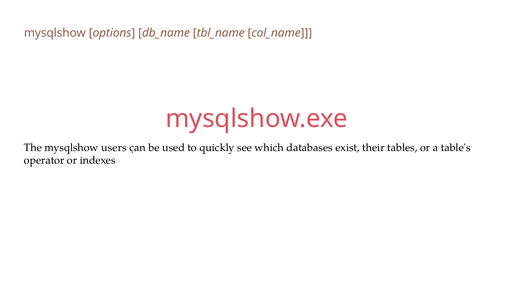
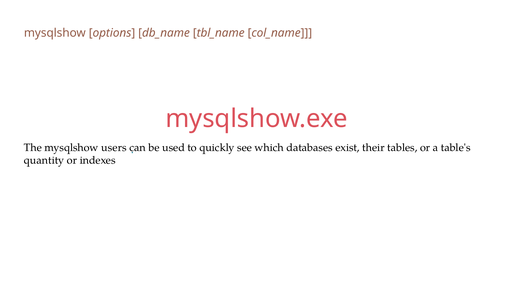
operator: operator -> quantity (44, 160)
